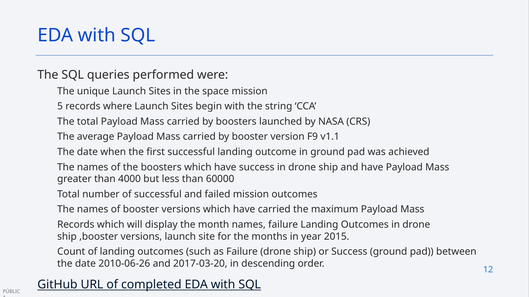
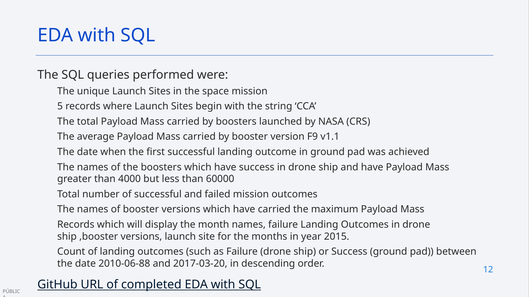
2010-06-26: 2010-06-26 -> 2010-06-88 (124, 264)
